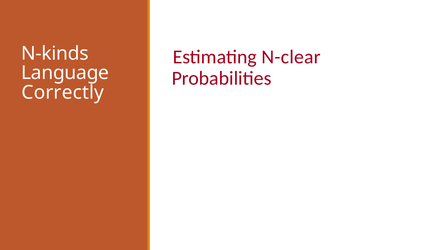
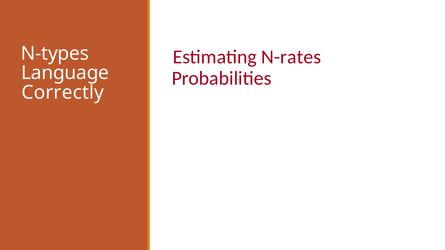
N-kinds: N-kinds -> N-types (55, 54)
N-clear: N-clear -> N-rates (291, 57)
